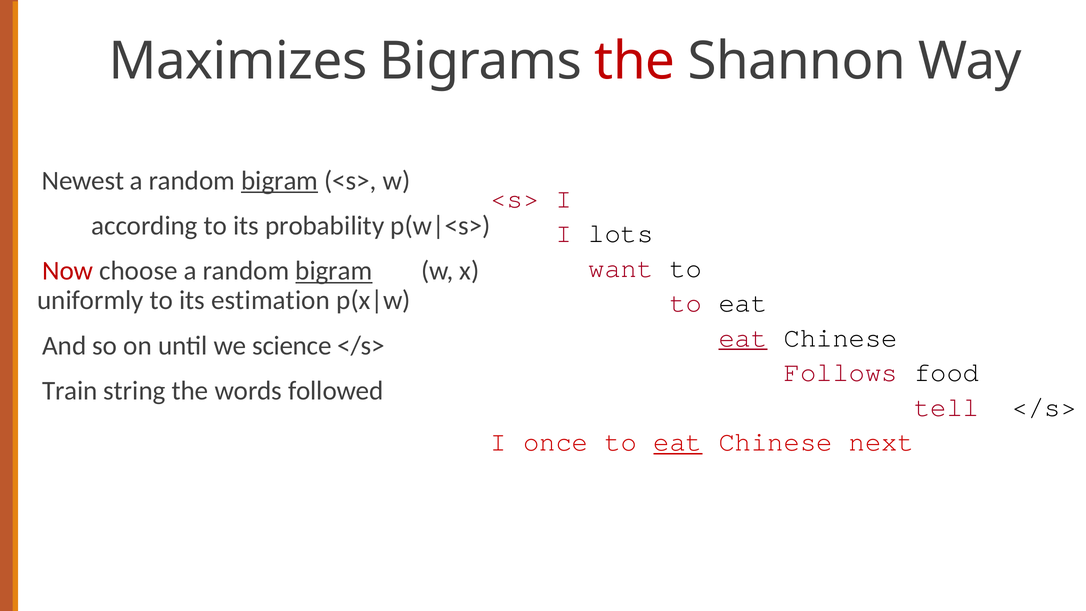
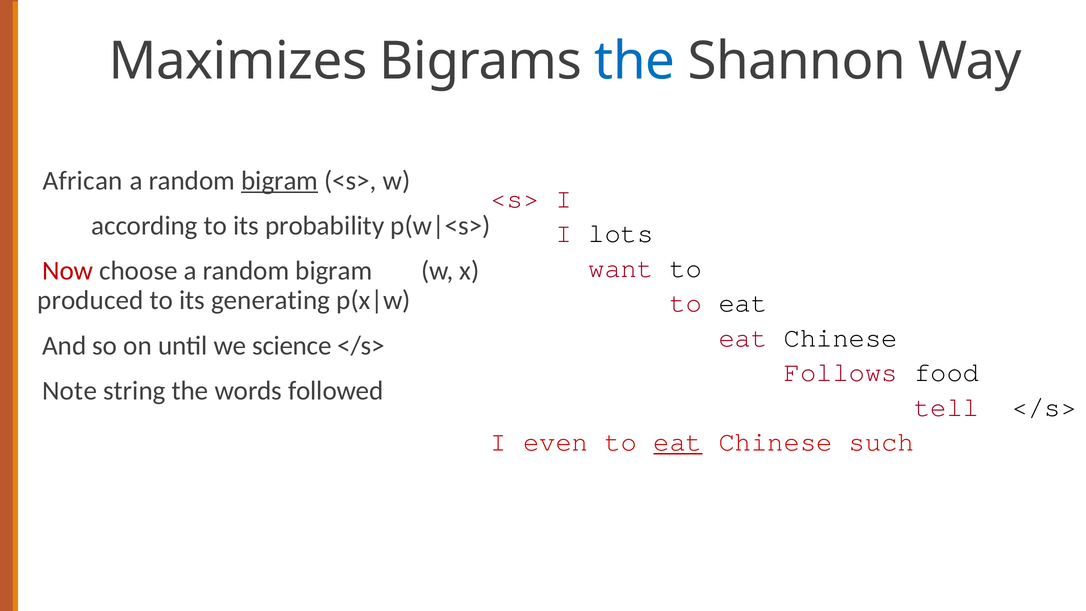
the colour: red -> blue (635, 61)
Newest: Newest -> African (83, 181)
bigram underline: present -> none (334, 271)
uniformly: uniformly -> produced (90, 300)
estimation: estimation -> generating (271, 300)
eat underline: present -> none (743, 338)
Train: Train -> Note (70, 391)
once: once -> even (556, 442)
next: next -> such (881, 442)
